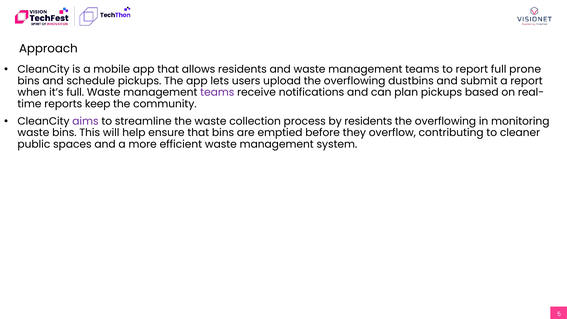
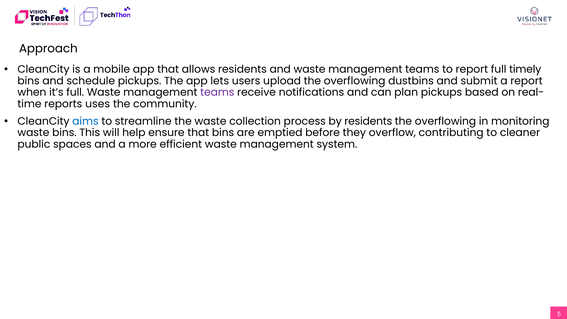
prone: prone -> timely (525, 69)
keep: keep -> uses (98, 104)
aims colour: purple -> blue (85, 121)
